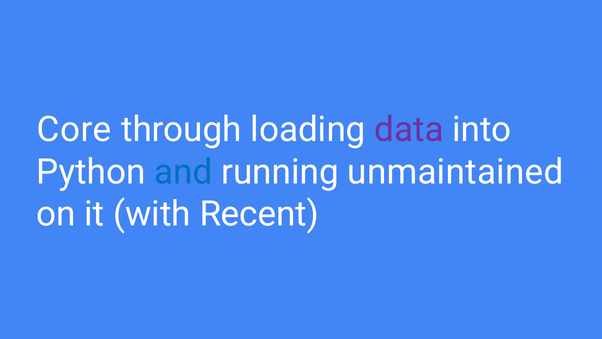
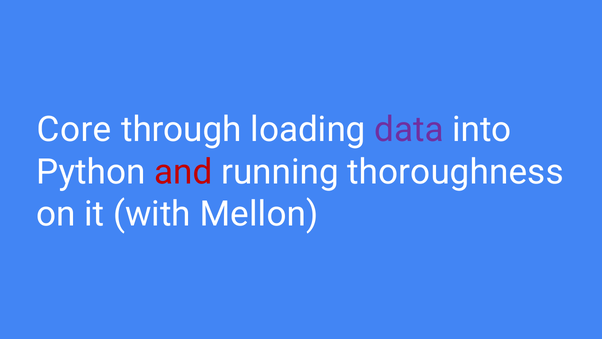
and colour: blue -> red (183, 172)
unmaintained: unmaintained -> thoroughness (456, 172)
Recent: Recent -> Mellon (259, 214)
